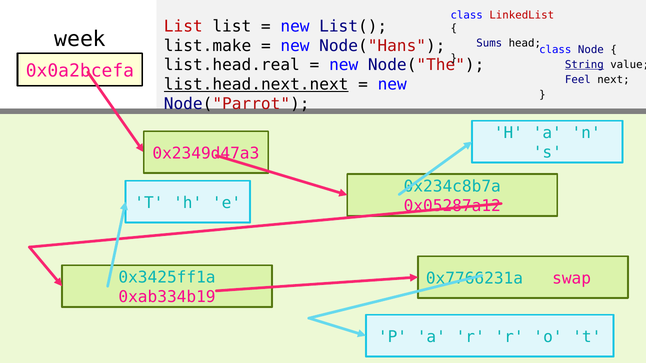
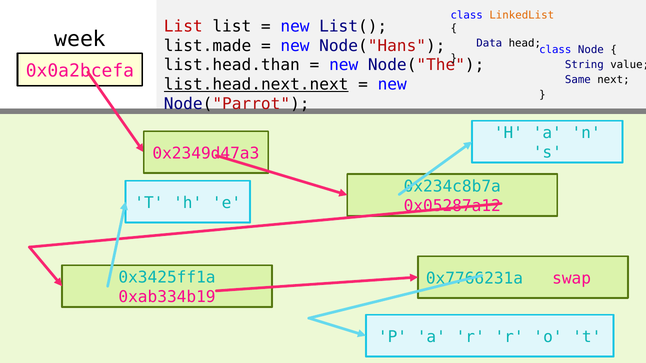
LinkedList colour: red -> orange (522, 15)
Sums: Sums -> Data (489, 43)
list.make: list.make -> list.made (208, 46)
list.head.real: list.head.real -> list.head.than (232, 65)
String underline: present -> none (584, 65)
Feel: Feel -> Same (578, 80)
